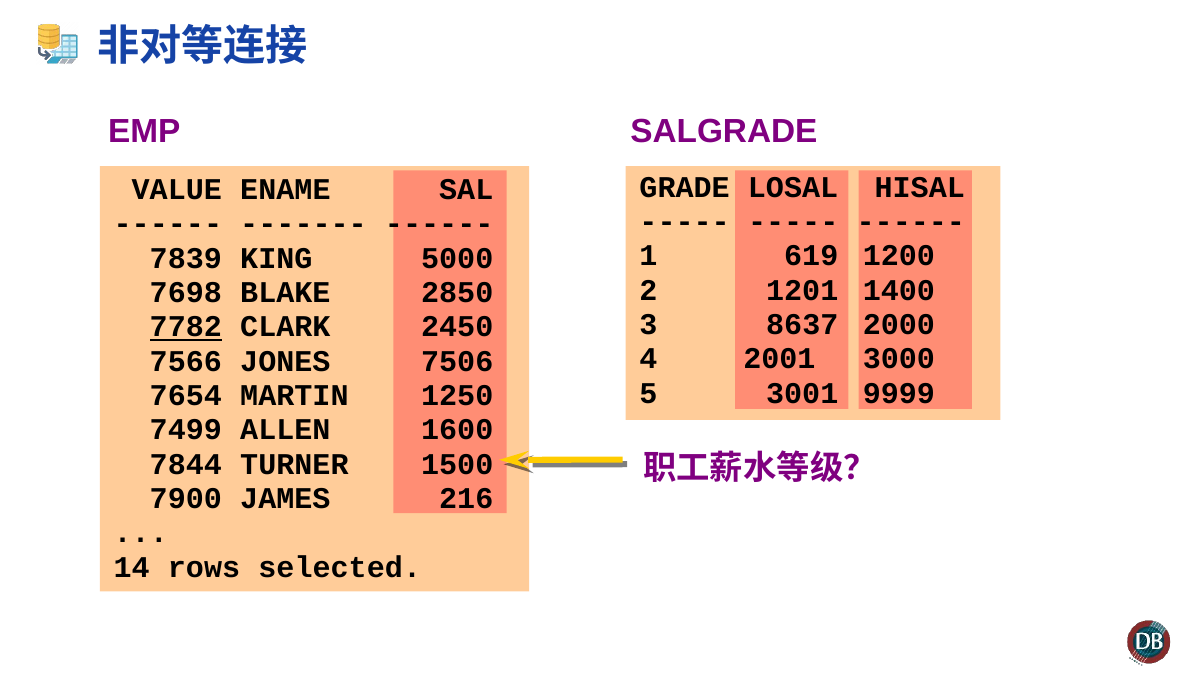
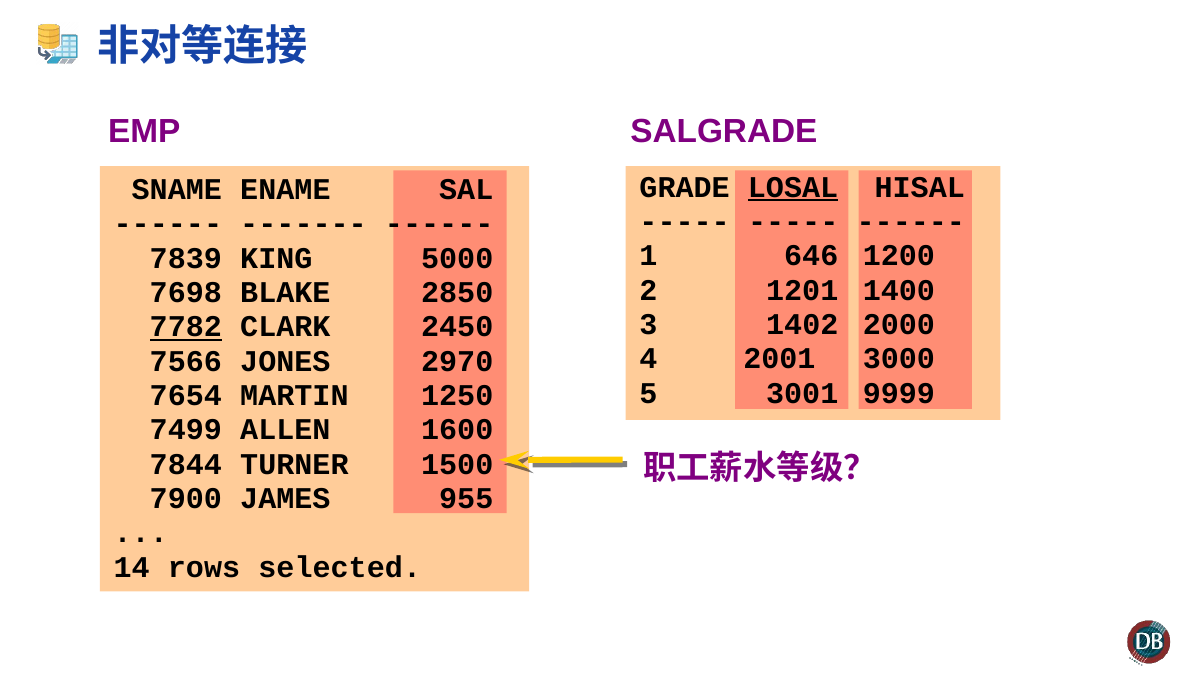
LOSAL underline: none -> present (793, 187)
VALUE: VALUE -> SNAME (177, 190)
619: 619 -> 646 (811, 256)
8637: 8637 -> 1402 (802, 324)
7506: 7506 -> 2970 (457, 361)
216: 216 -> 955 (466, 498)
